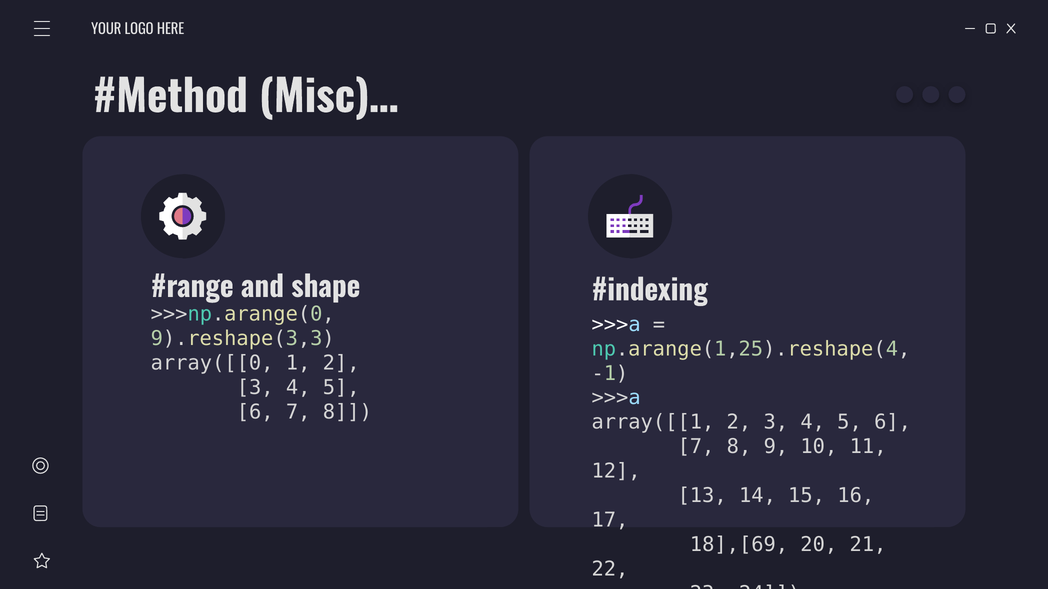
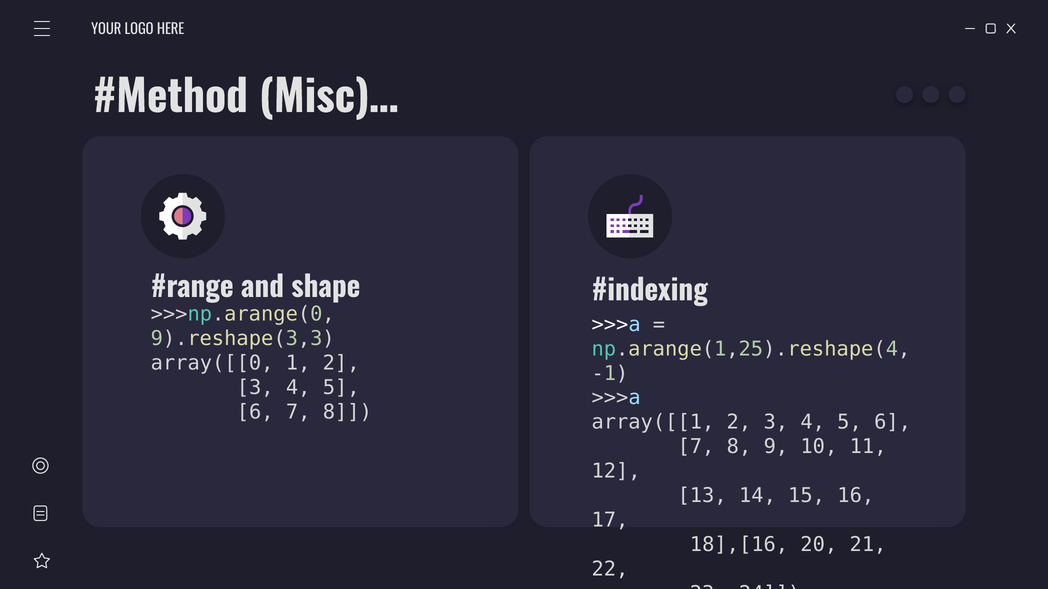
18],[69: 18],[69 -> 18],[16 (739, 545)
